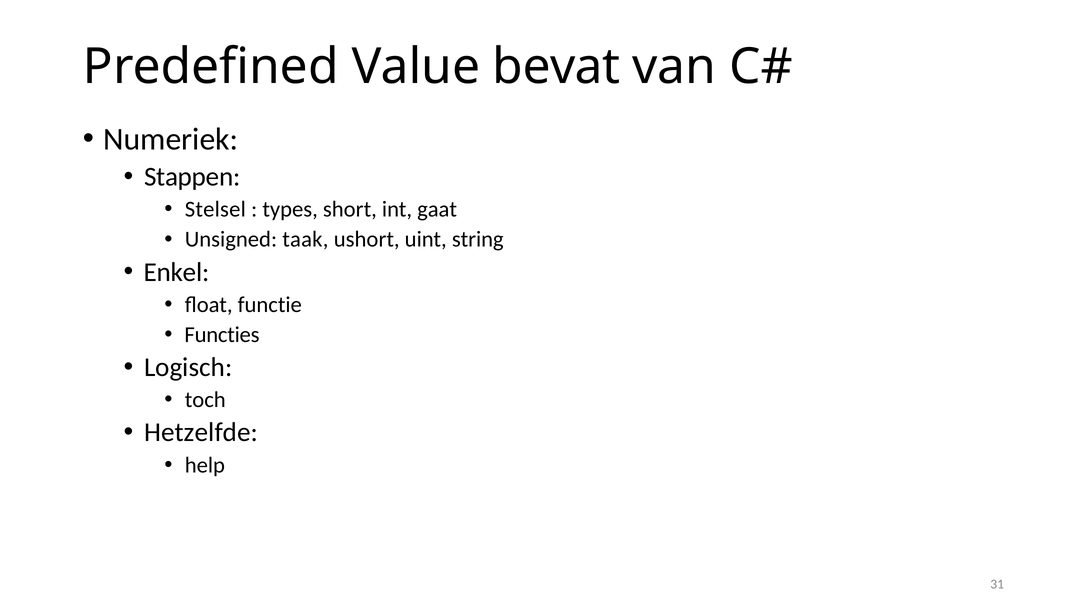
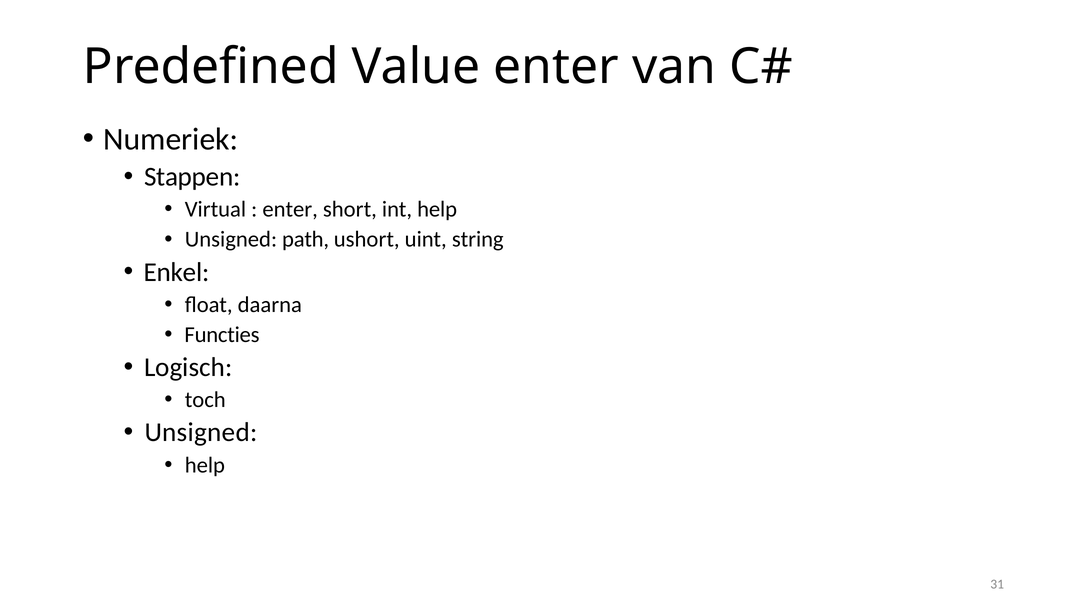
Value bevat: bevat -> enter (556, 67)
Stelsel: Stelsel -> Virtual (215, 209)
types: types -> enter (290, 209)
int gaat: gaat -> help (437, 209)
taak: taak -> path (306, 239)
functie: functie -> daarna (270, 304)
Hetzelfde: Hetzelfde -> Unsigned (201, 432)
